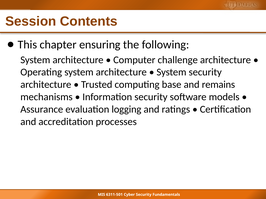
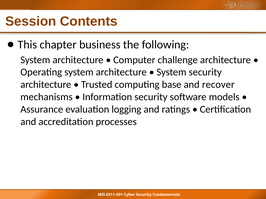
ensuring: ensuring -> business (100, 45)
remains: remains -> recover (218, 85)
